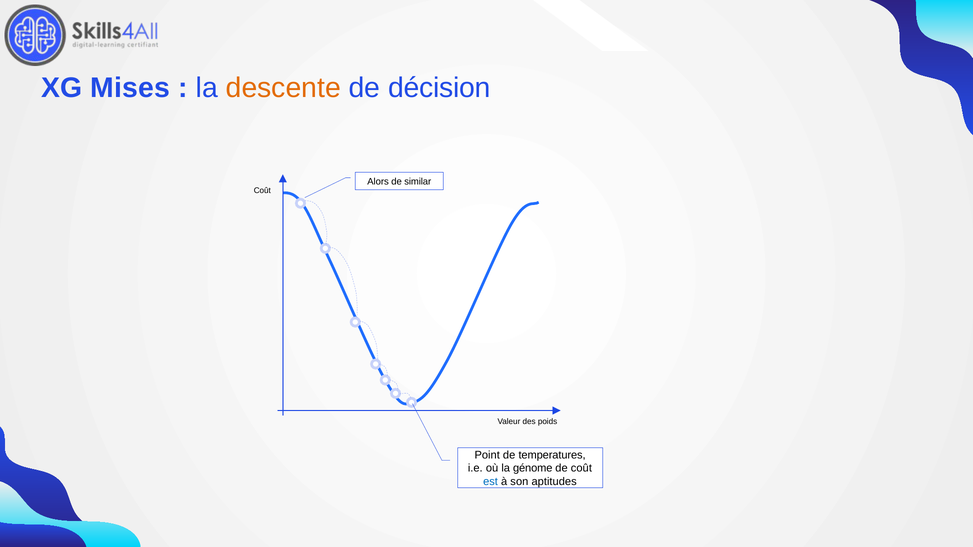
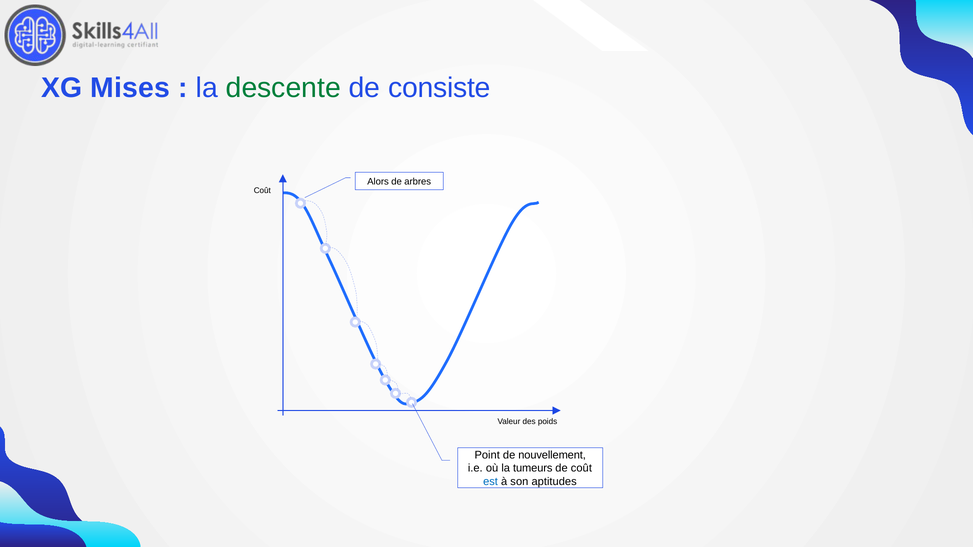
descente colour: orange -> green (283, 88)
décision: décision -> consiste (439, 88)
similar: similar -> arbres (418, 182)
temperatures: temperatures -> nouvellement (552, 455)
génome: génome -> tumeurs (533, 469)
